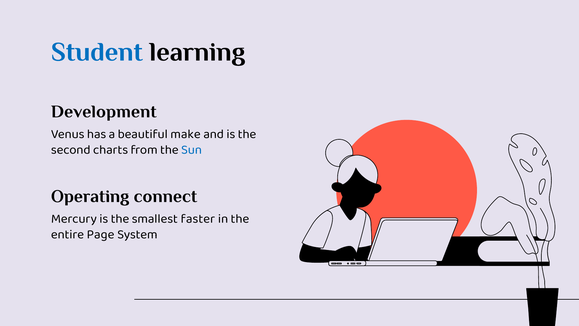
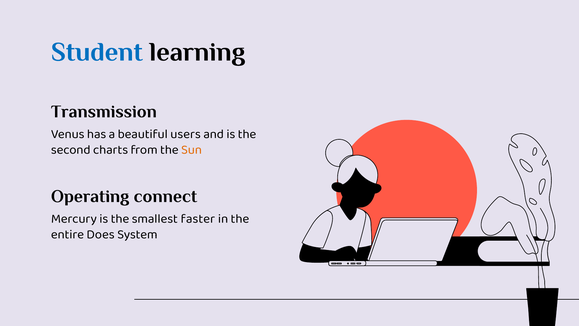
Development: Development -> Transmission (104, 111)
make: make -> users (186, 134)
Sun colour: blue -> orange (192, 149)
Page: Page -> Does (101, 234)
